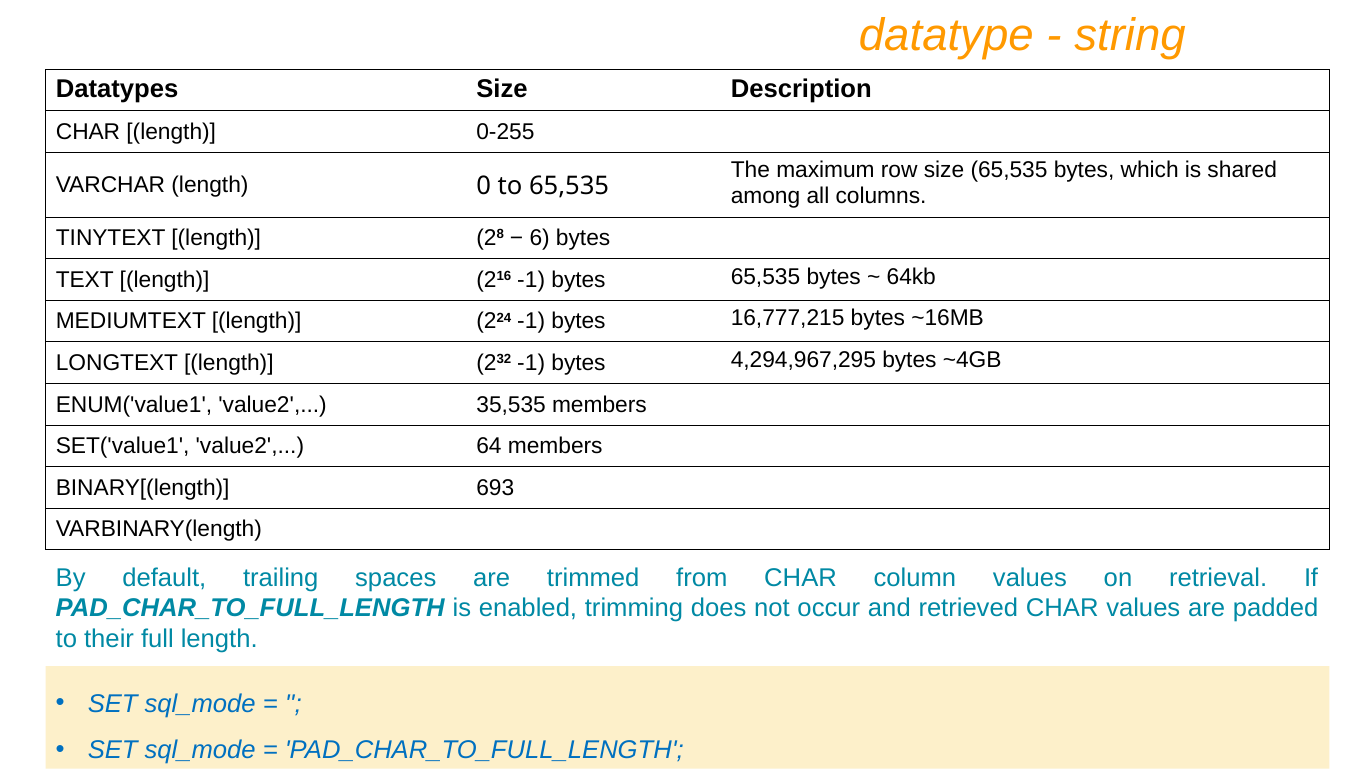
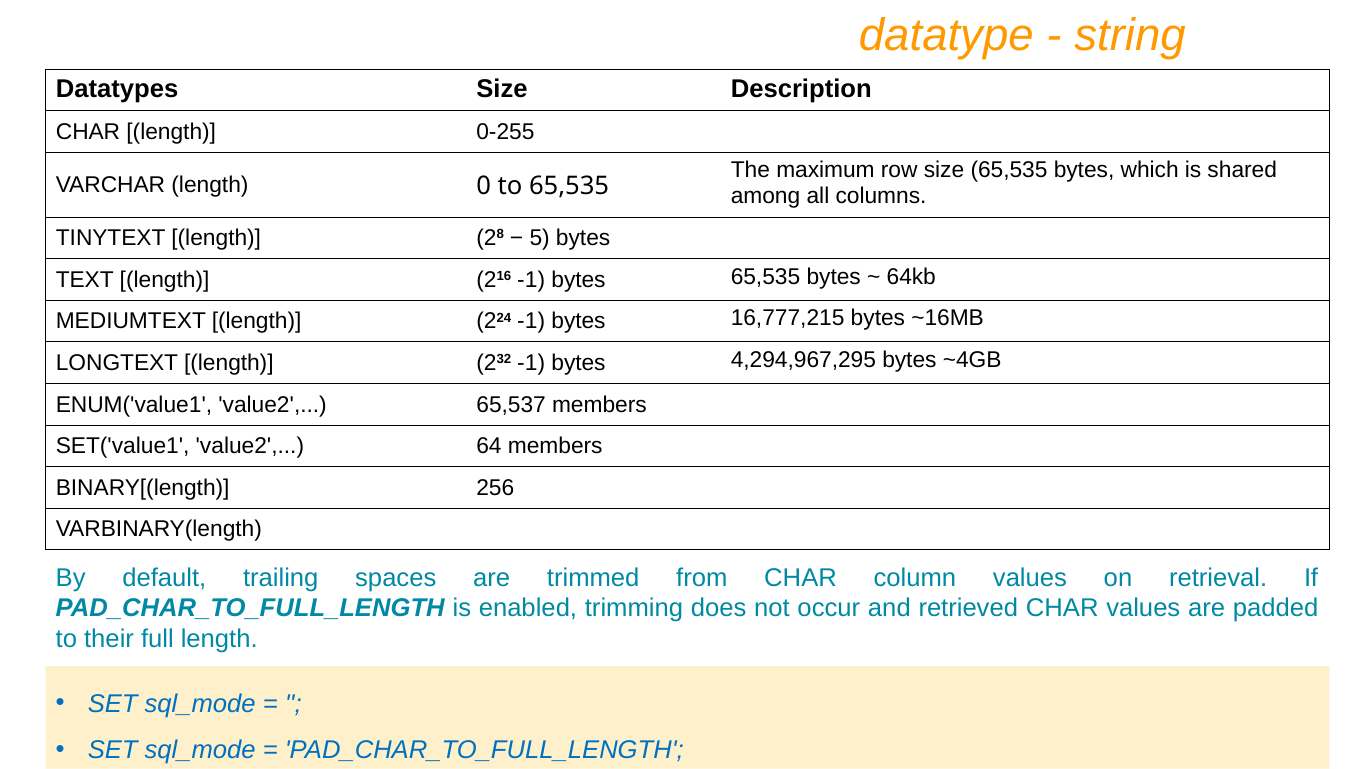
6: 6 -> 5 (540, 238)
35,535: 35,535 -> 65,537 (511, 405)
693: 693 -> 256 (495, 488)
